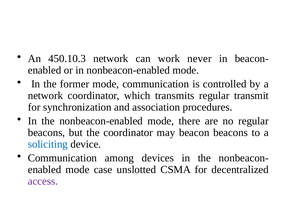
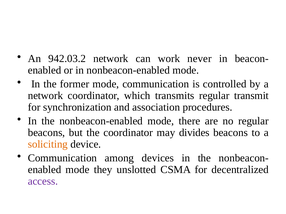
450.10.3: 450.10.3 -> 942.03.2 (67, 59)
beacon: beacon -> divides (194, 133)
soliciting colour: blue -> orange (48, 144)
case: case -> they (103, 170)
